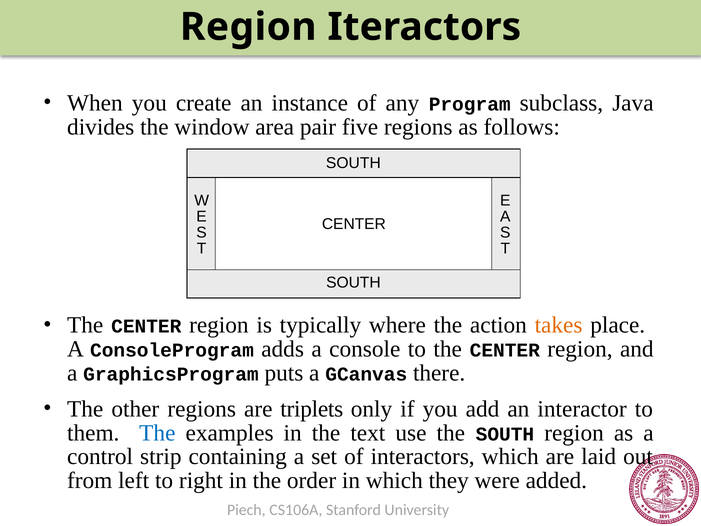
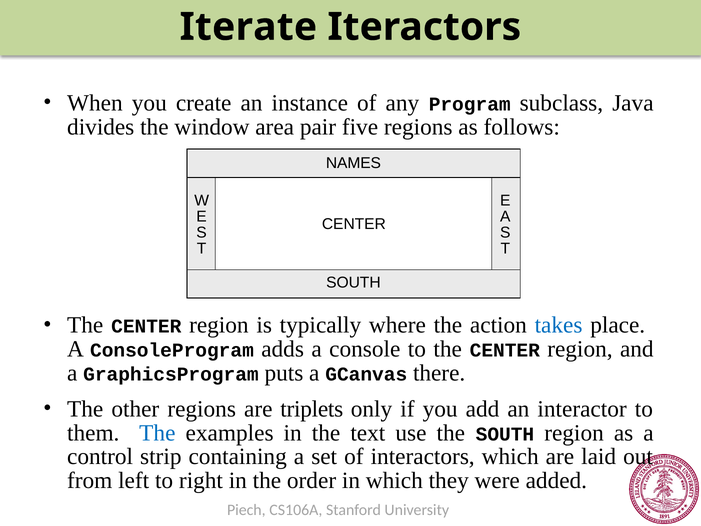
Region: Region -> Iterate (248, 27)
SOUTH: SOUTH -> NAMES (353, 163)
takes colour: orange -> blue (559, 325)
